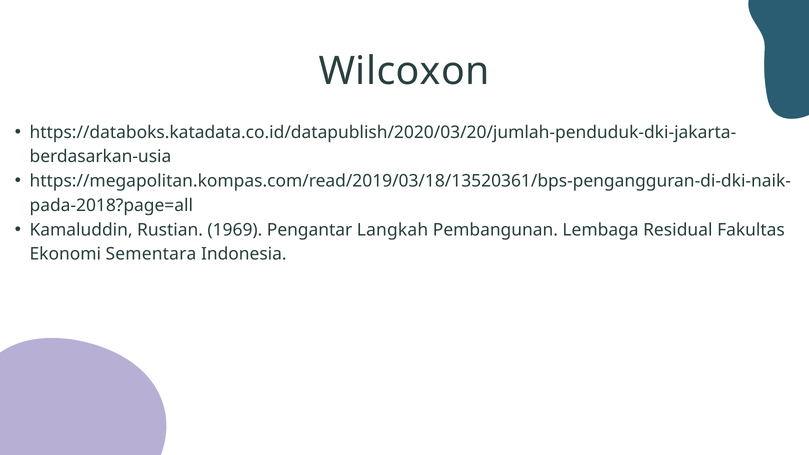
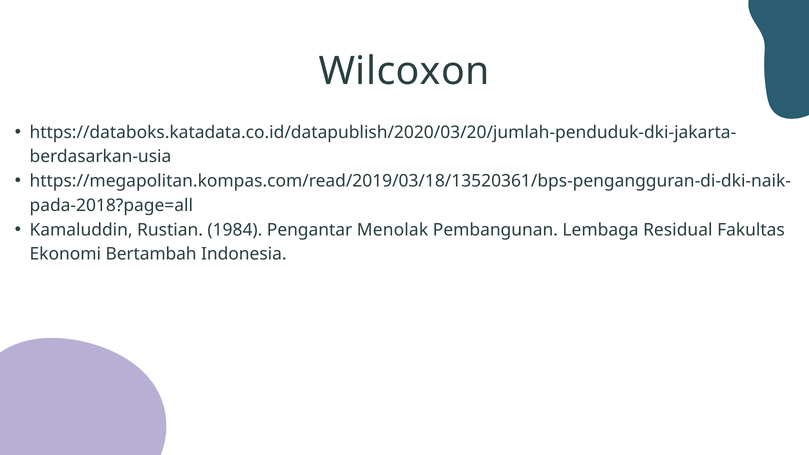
1969: 1969 -> 1984 (235, 230)
Langkah: Langkah -> Menolak (393, 230)
Sementara: Sementara -> Bertambah (151, 254)
